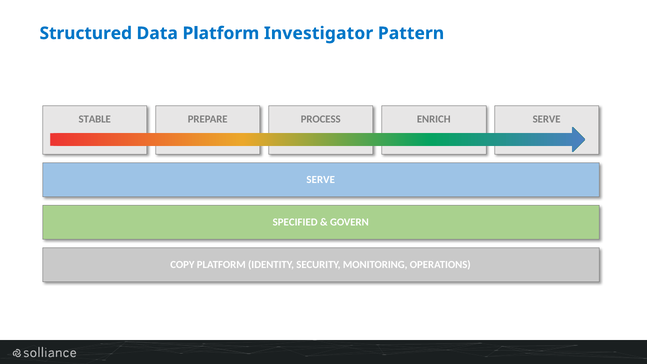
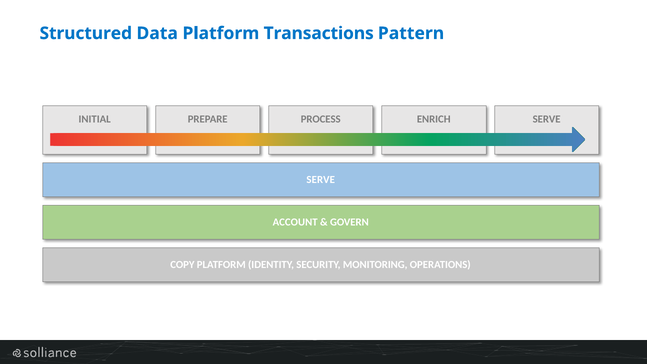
Investigator: Investigator -> Transactions (319, 33)
STABLE: STABLE -> INITIAL (95, 119)
SPECIFIED: SPECIFIED -> ACCOUNT (295, 222)
